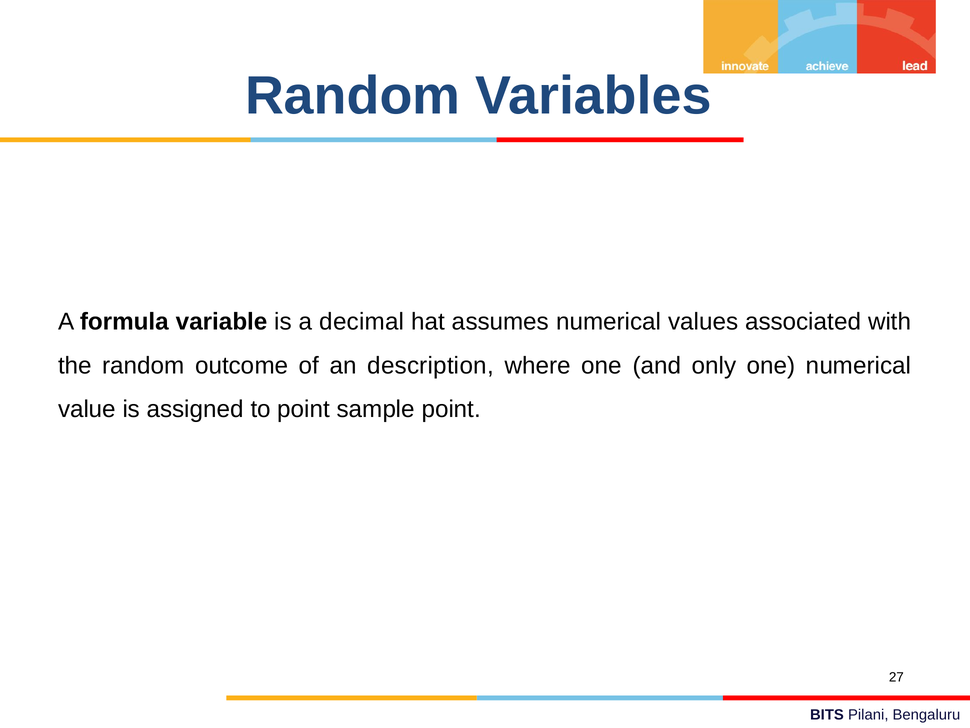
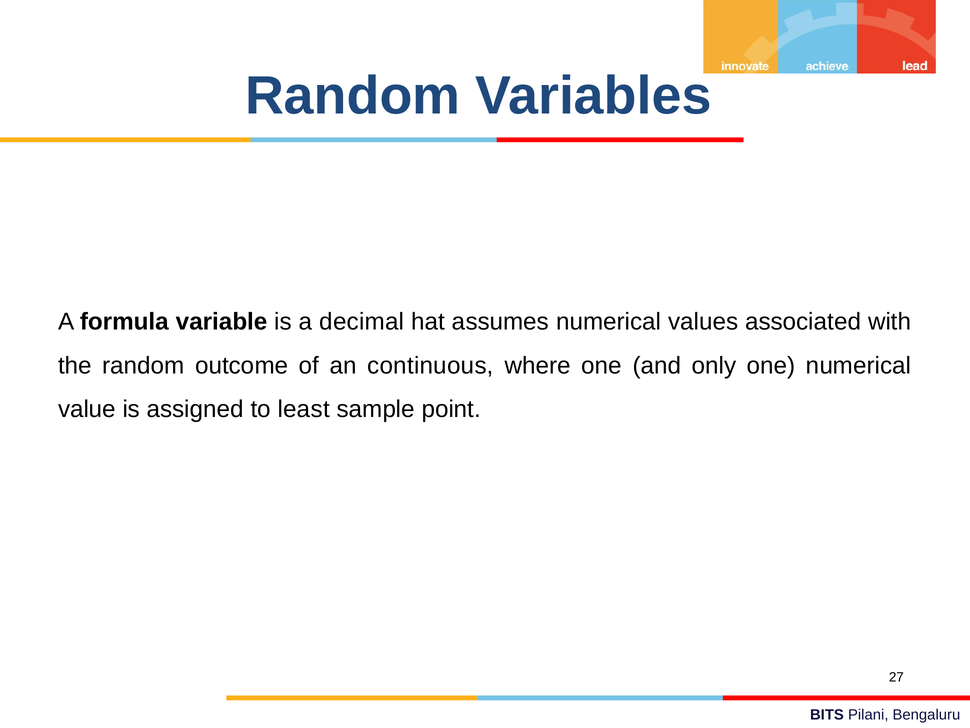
description: description -> continuous (431, 365)
to point: point -> least (304, 409)
